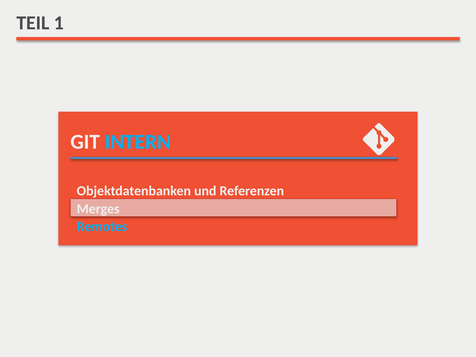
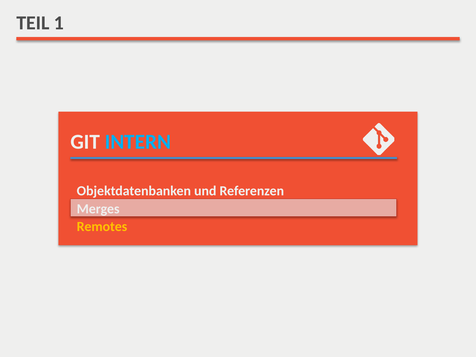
Remotes colour: light blue -> yellow (102, 227)
